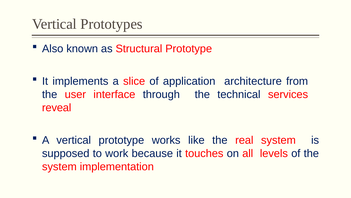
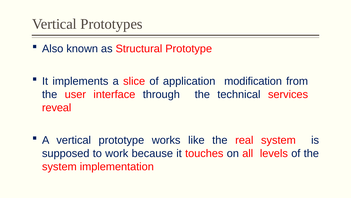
architecture: architecture -> modification (253, 81)
